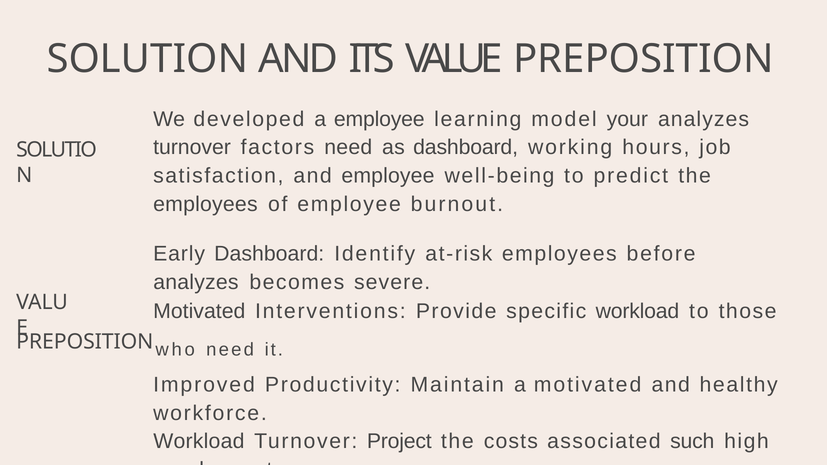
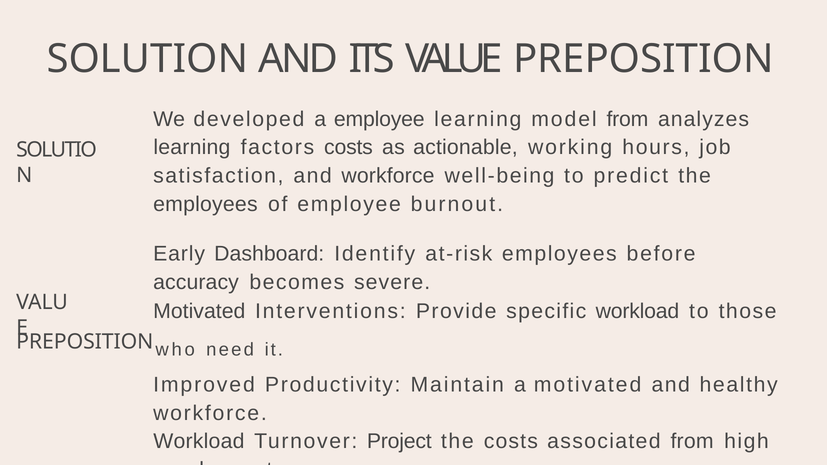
model your: your -> from (627, 119)
turnover: turnover -> learning (192, 147)
factors need: need -> costs (348, 147)
as dashboard: dashboard -> actionable (465, 147)
and employee: employee -> workforce (388, 176)
analyzes: analyzes -> accuracy (196, 282)
associated such: such -> from (692, 442)
